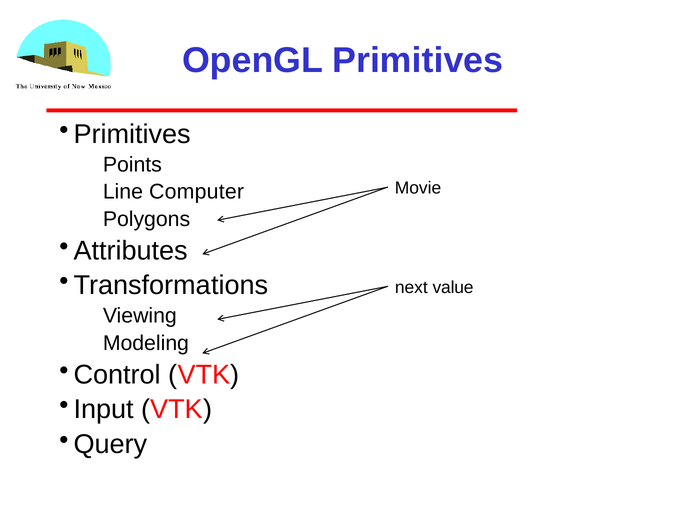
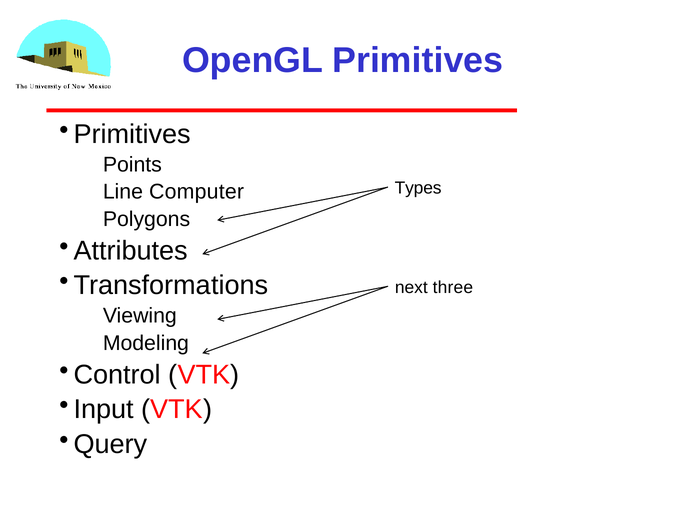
Movie: Movie -> Types (418, 188)
value: value -> three (453, 287)
